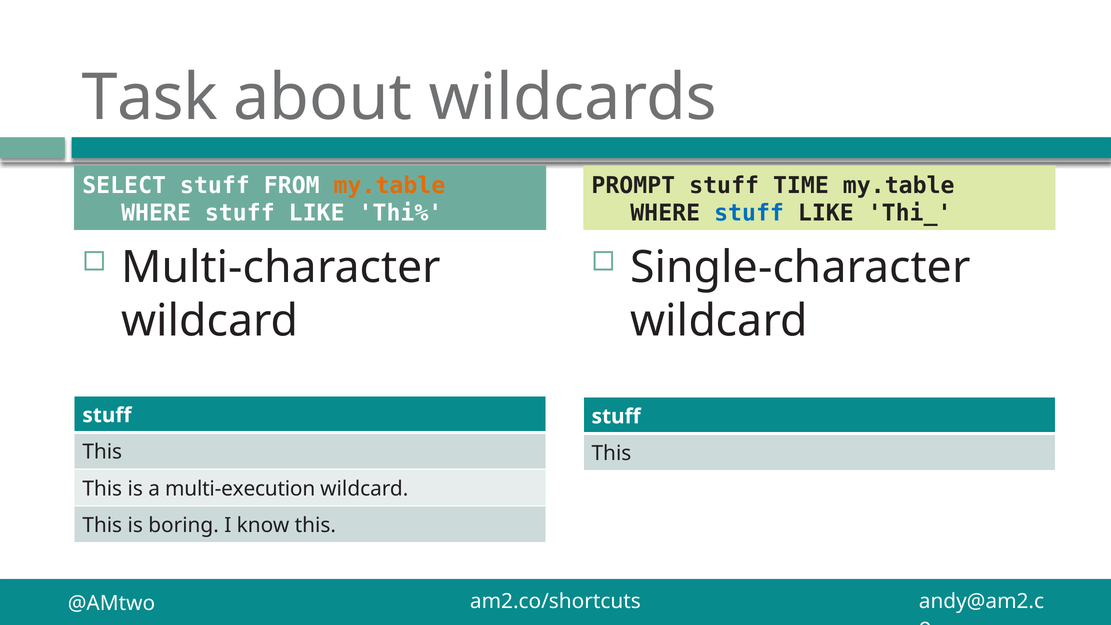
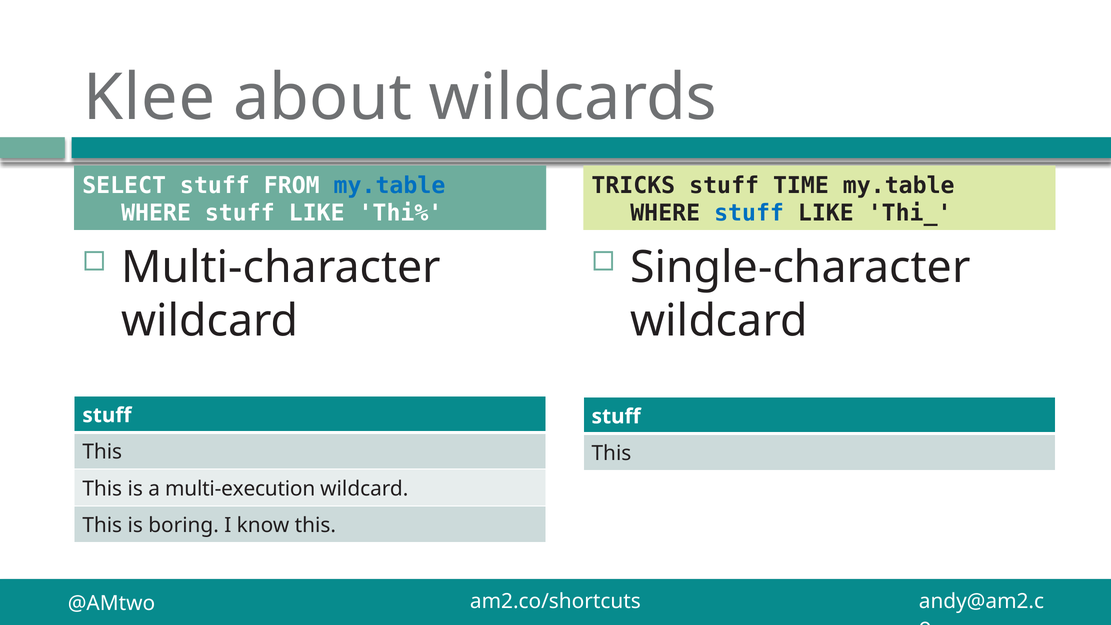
Task: Task -> Klee (149, 98)
my.table colour: orange -> blue (389, 185)
PROMPT: PROMPT -> TRICKS (633, 185)
